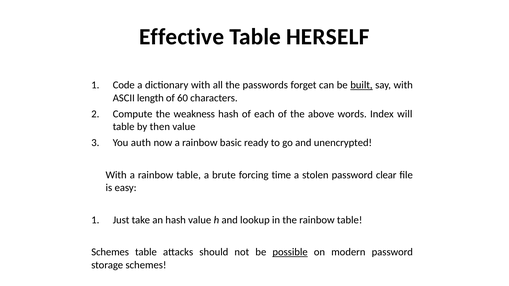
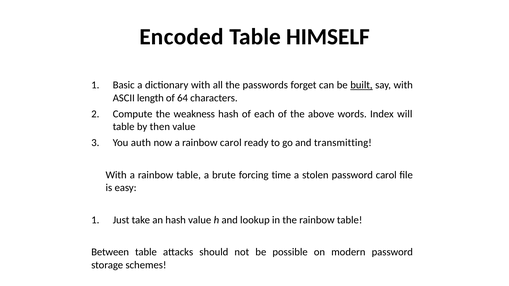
Effective: Effective -> Encoded (182, 37)
HERSELF: HERSELF -> HIMSELF (328, 37)
Code: Code -> Basic (124, 85)
60: 60 -> 64 (183, 98)
rainbow basic: basic -> carol (231, 143)
unencrypted: unencrypted -> transmitting (343, 143)
password clear: clear -> carol (386, 175)
Schemes: Schemes -> Between (110, 252)
possible underline: present -> none (290, 252)
